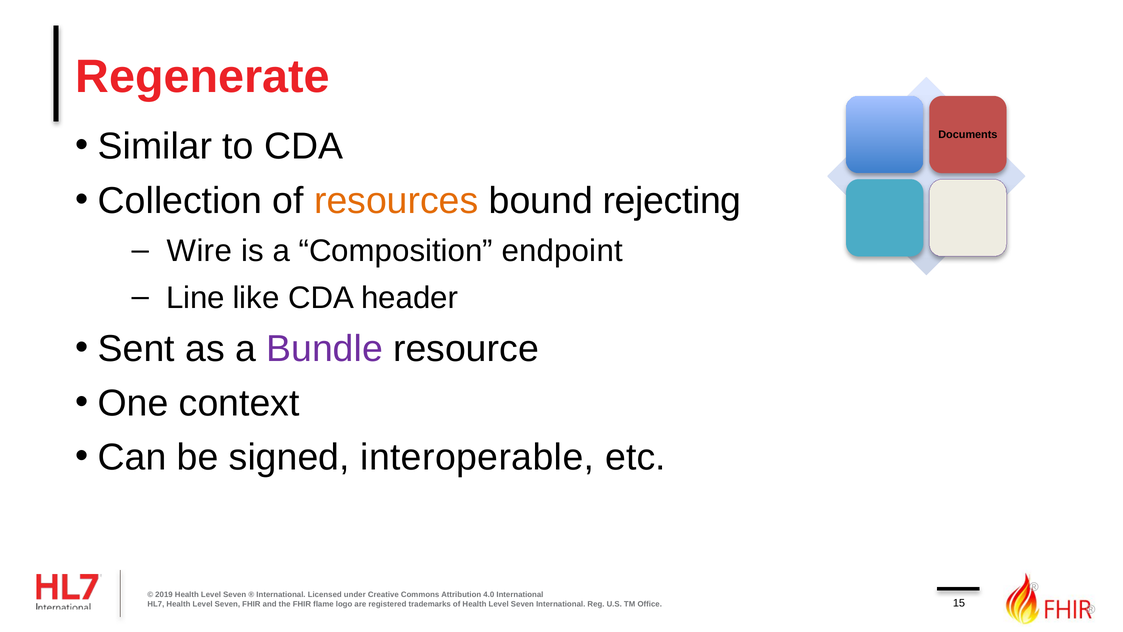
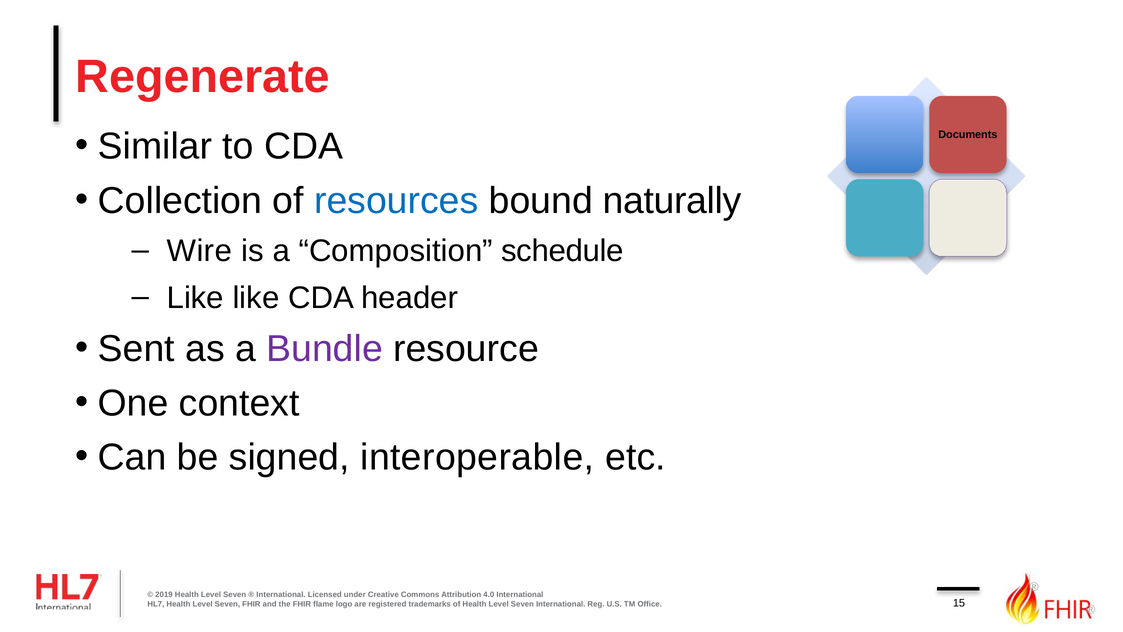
resources colour: orange -> blue (396, 201)
rejecting: rejecting -> naturally (672, 201)
endpoint: endpoint -> schedule (562, 251)
Line: Line -> Like (195, 298)
